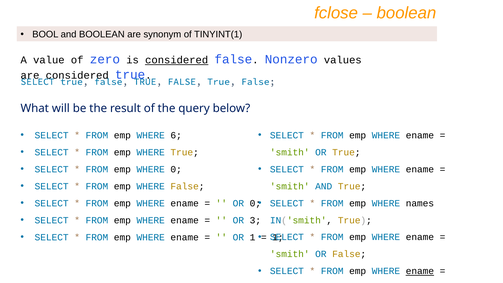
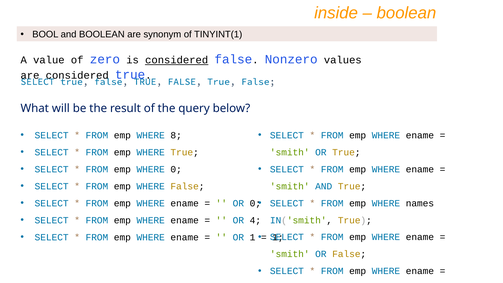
fclose: fclose -> inside (336, 13)
6: 6 -> 8 (176, 135)
3: 3 -> 4 (255, 220)
ename underline: present -> none (420, 271)
